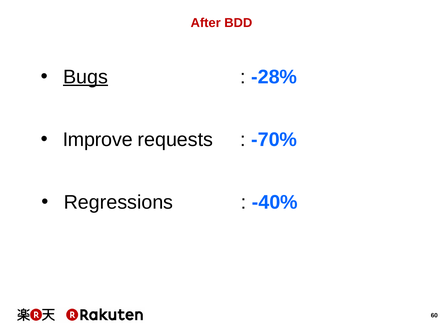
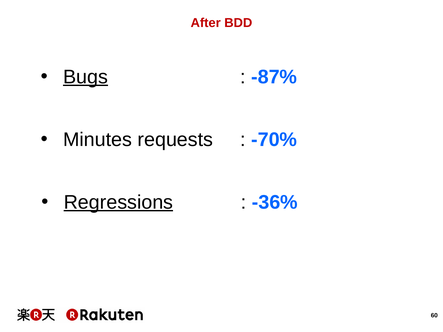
-28%: -28% -> -87% (274, 77)
Improve: Improve -> Minutes (98, 140)
Regressions underline: none -> present (118, 202)
-40%: -40% -> -36% (275, 202)
